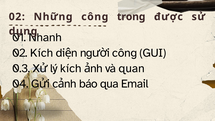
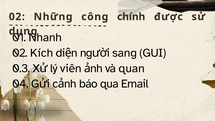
trọng: trọng -> chính (131, 17)
công: công -> sang (125, 53)
lý kích: kích -> viền (71, 68)
